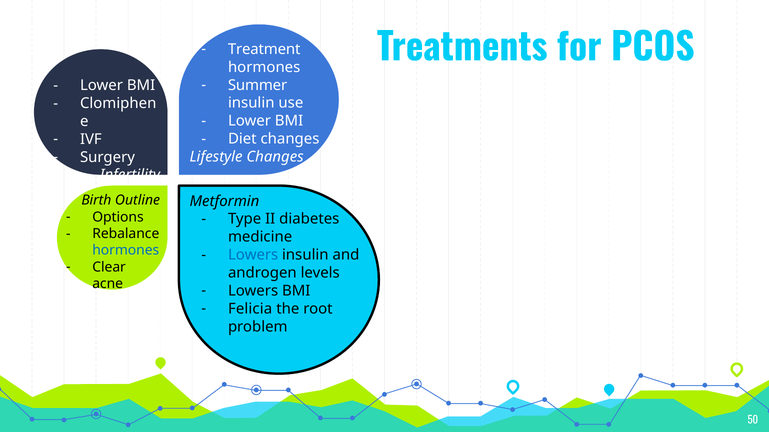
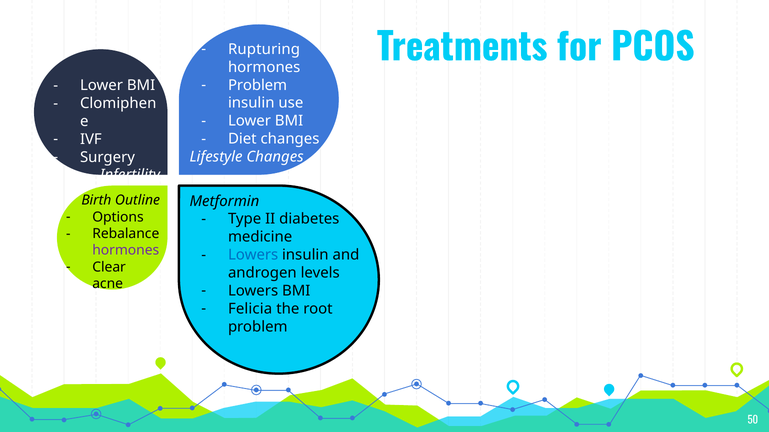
Treatment: Treatment -> Rupturing (264, 49)
Summer: Summer -> Problem (258, 85)
hormones colour: blue -> purple (126, 251)
